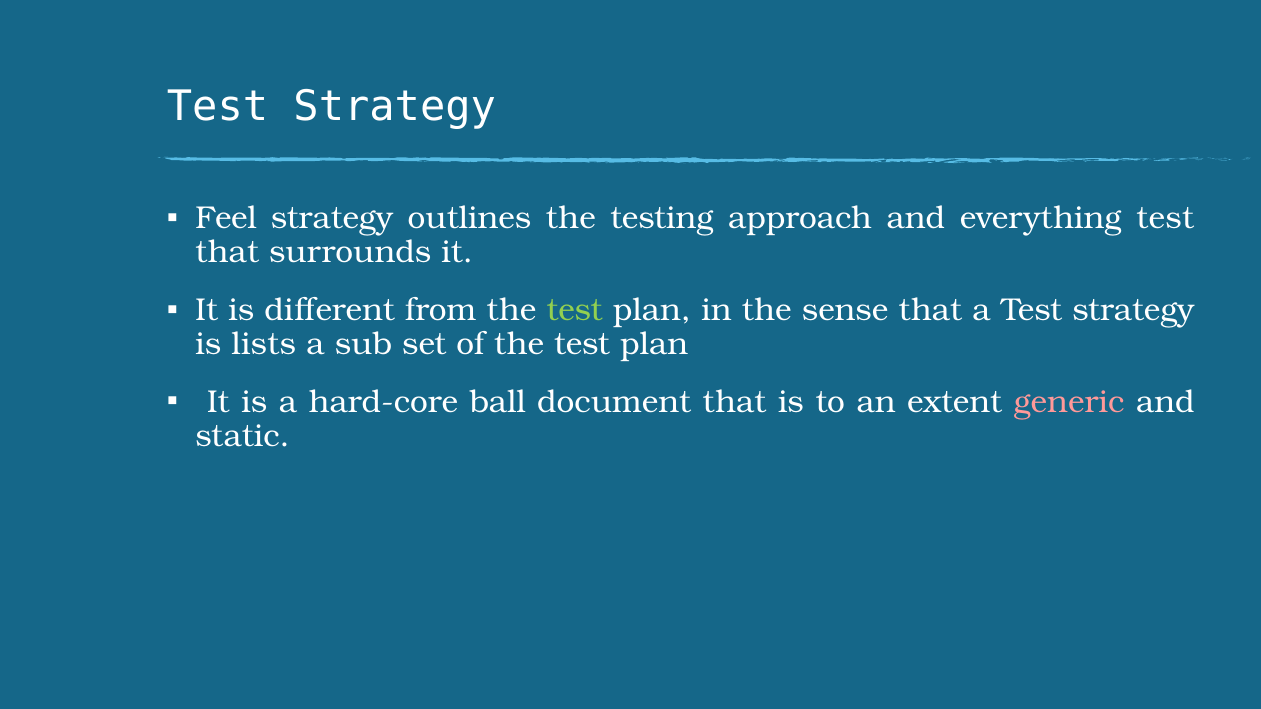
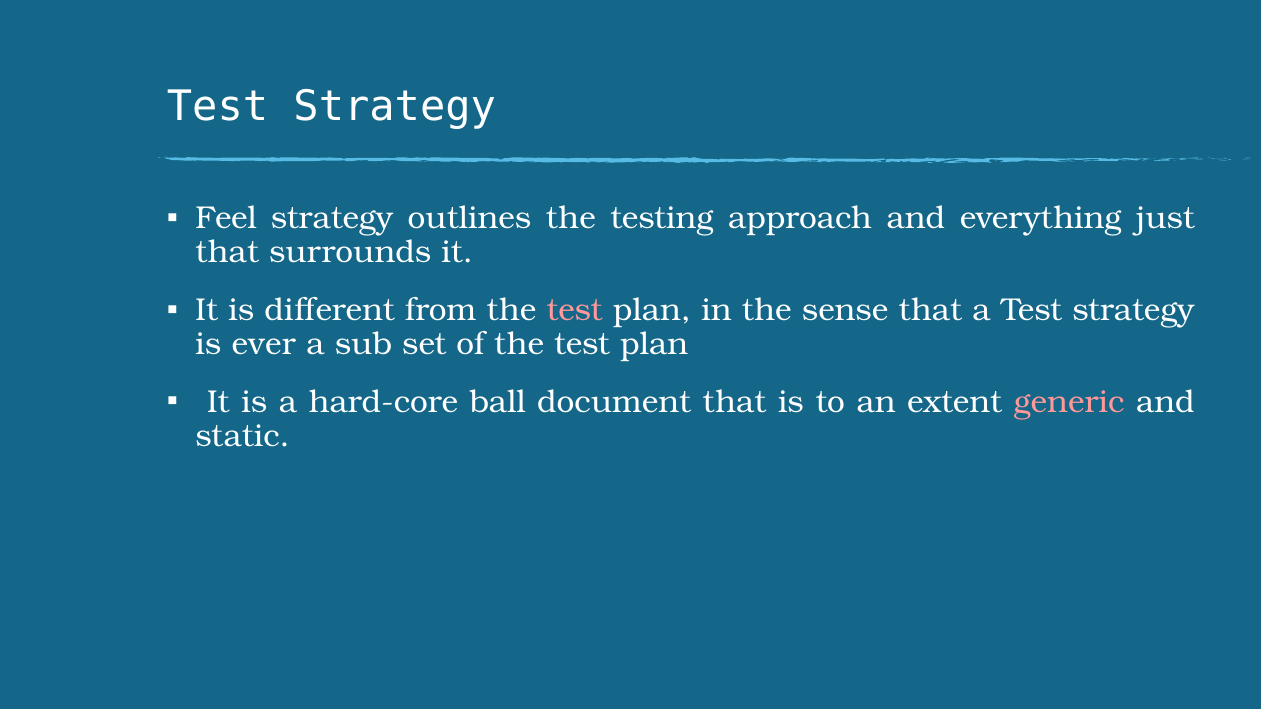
everything test: test -> just (1165, 219)
test colour: light green -> pink (575, 310)
lists: lists -> ever (264, 344)
